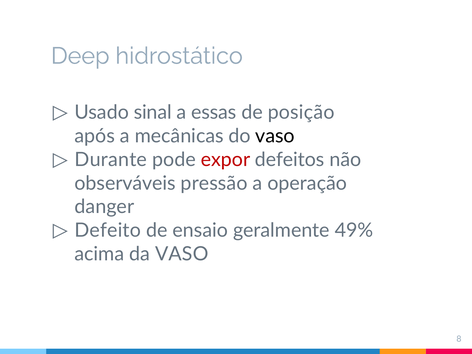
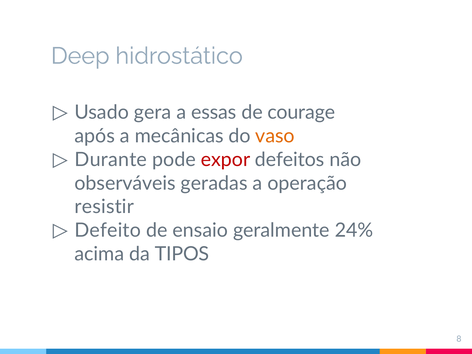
sinal: sinal -> gera (153, 112)
posição: posição -> courage (301, 112)
vaso colour: black -> orange (275, 136)
pressão: pressão -> geradas (214, 183)
danger: danger -> resistir (104, 207)
49%: 49% -> 24% (354, 230)
da VASO: VASO -> TIPOS (182, 254)
